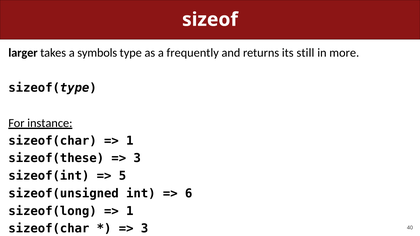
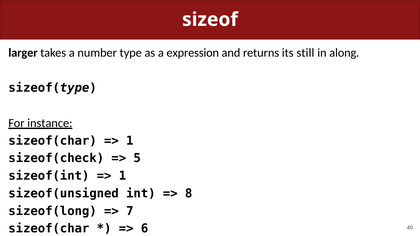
symbols: symbols -> number (97, 53)
frequently: frequently -> expression (193, 53)
more: more -> along (344, 53)
sizeof(these: sizeof(these -> sizeof(check (56, 158)
3: 3 -> 5 (137, 158)
5: 5 -> 1 (122, 176)
6: 6 -> 8 (189, 194)
1: 1 -> 7 (130, 211)
3: 3 -> 6 (145, 229)
